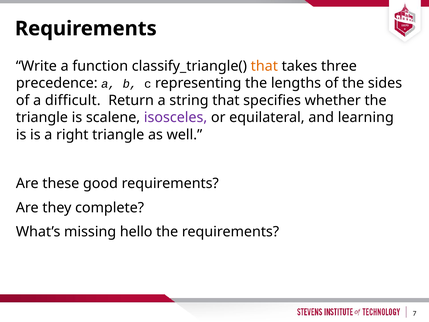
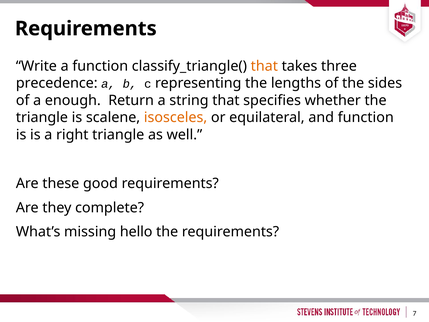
difficult: difficult -> enough (73, 100)
isosceles colour: purple -> orange (176, 117)
and learning: learning -> function (366, 117)
